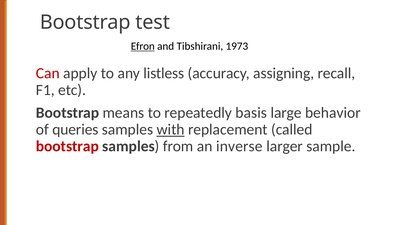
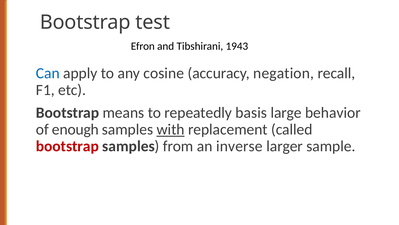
Efron underline: present -> none (143, 46)
1973: 1973 -> 1943 (237, 46)
Can colour: red -> blue (48, 73)
listless: listless -> cosine (164, 73)
assigning: assigning -> negation (284, 73)
queries: queries -> enough (75, 129)
